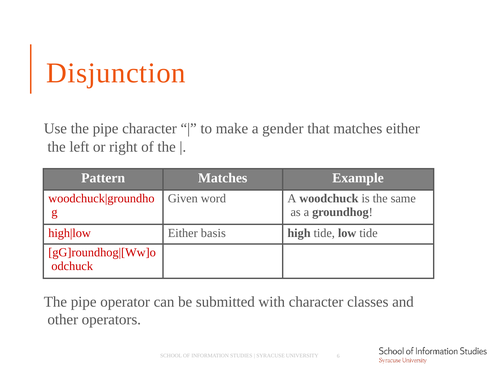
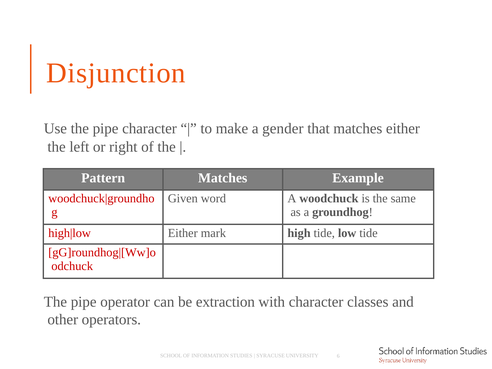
basis: basis -> mark (213, 233)
submitted: submitted -> extraction (225, 302)
